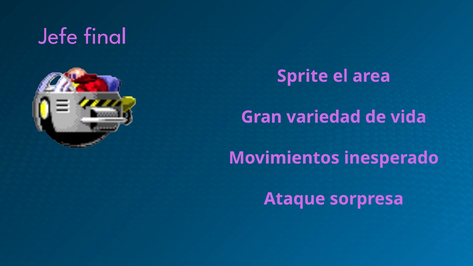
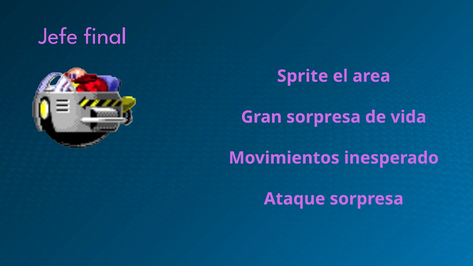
Gran variedad: variedad -> sorpresa (324, 117)
